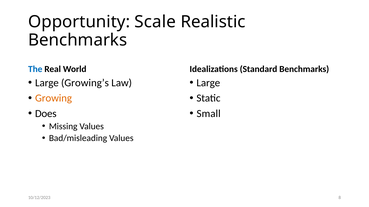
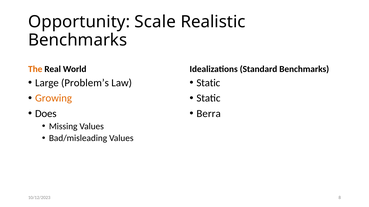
The colour: blue -> orange (35, 69)
Growing’s: Growing’s -> Problem’s (85, 83)
Large: Large -> Static (208, 83)
Small: Small -> Berra (209, 114)
